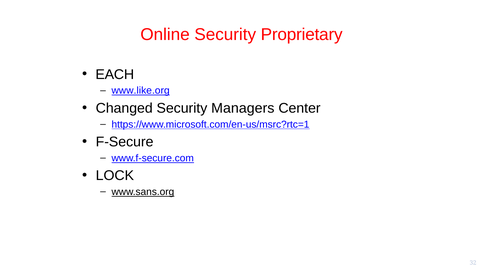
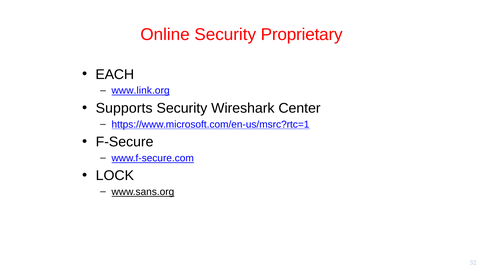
www.like.org: www.like.org -> www.link.org (141, 91)
Changed: Changed -> Supports (124, 108)
Managers: Managers -> Wireshark (243, 108)
